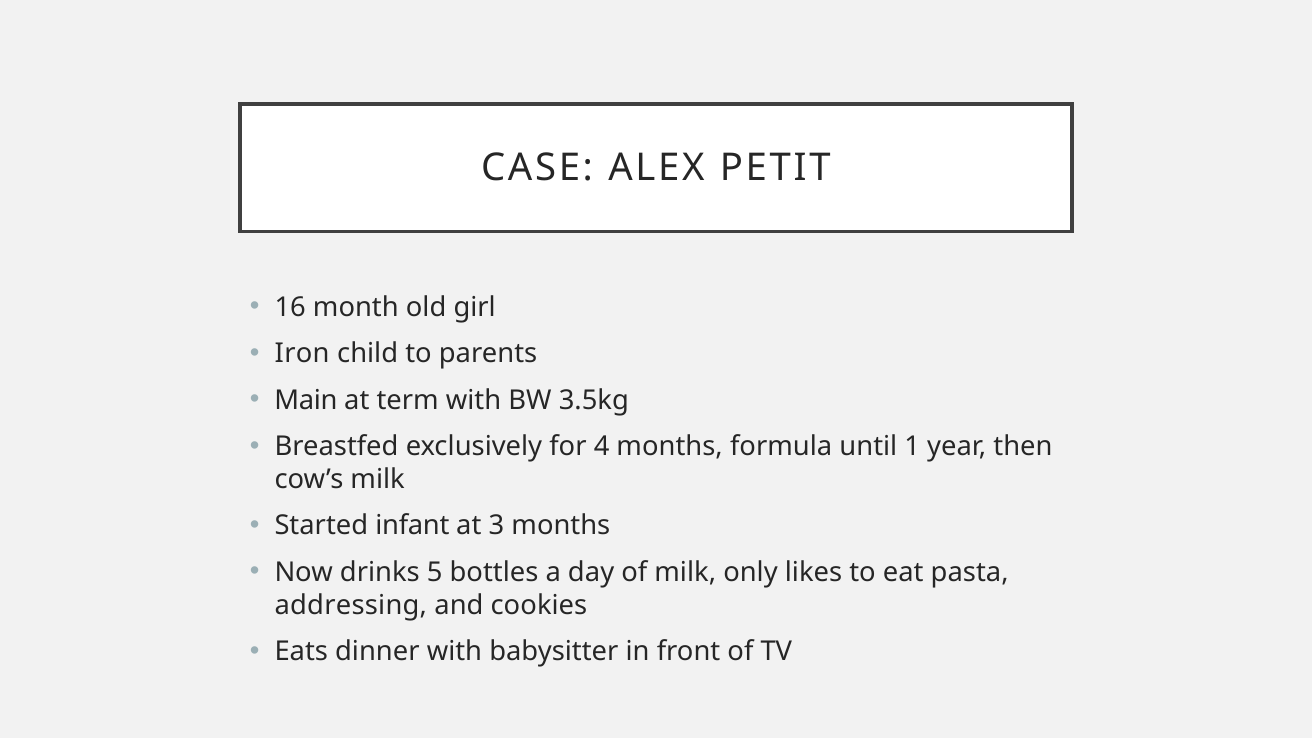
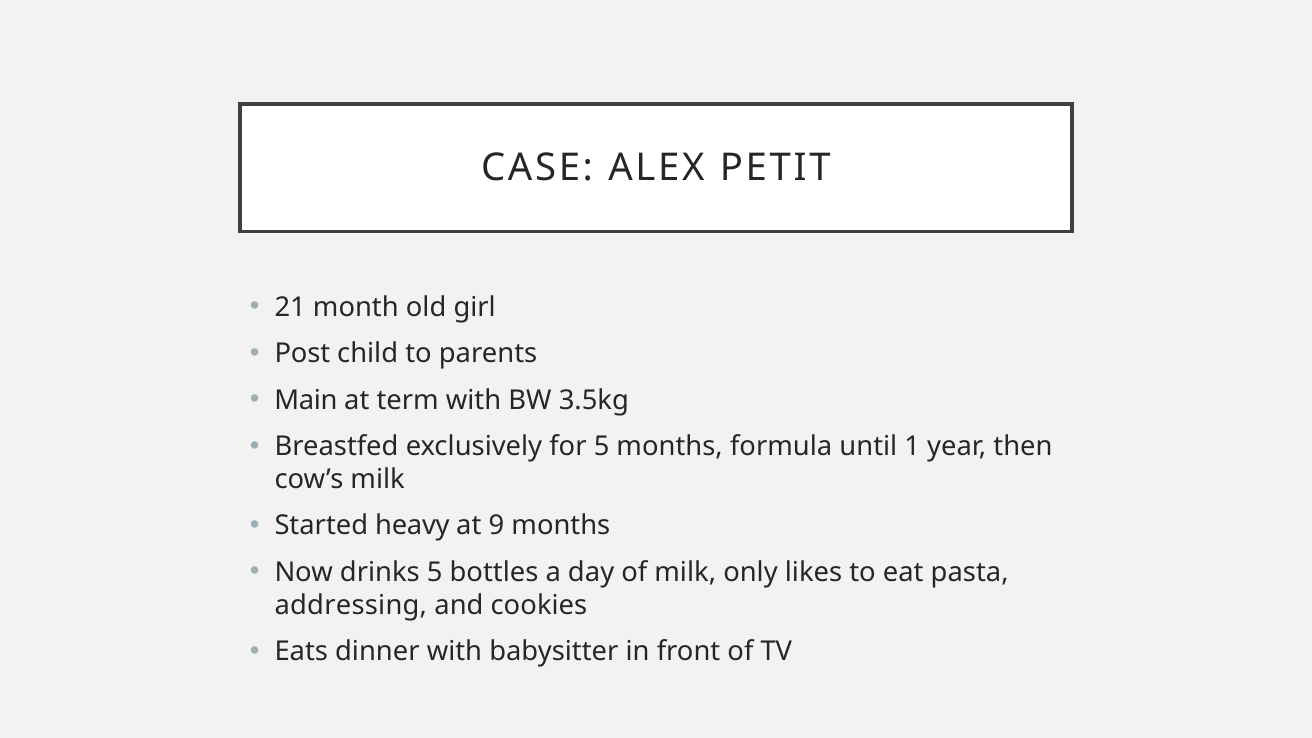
16: 16 -> 21 (290, 307)
Iron: Iron -> Post (302, 354)
for 4: 4 -> 5 (602, 447)
infant: infant -> heavy (412, 526)
3: 3 -> 9 (496, 526)
